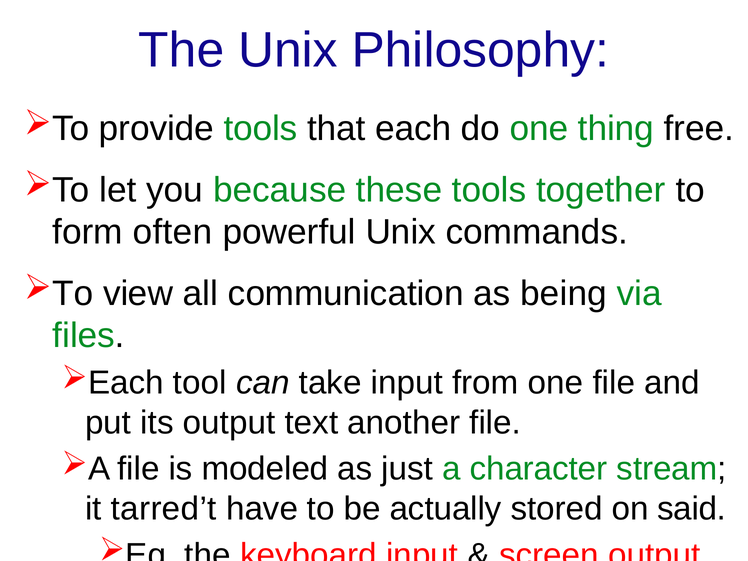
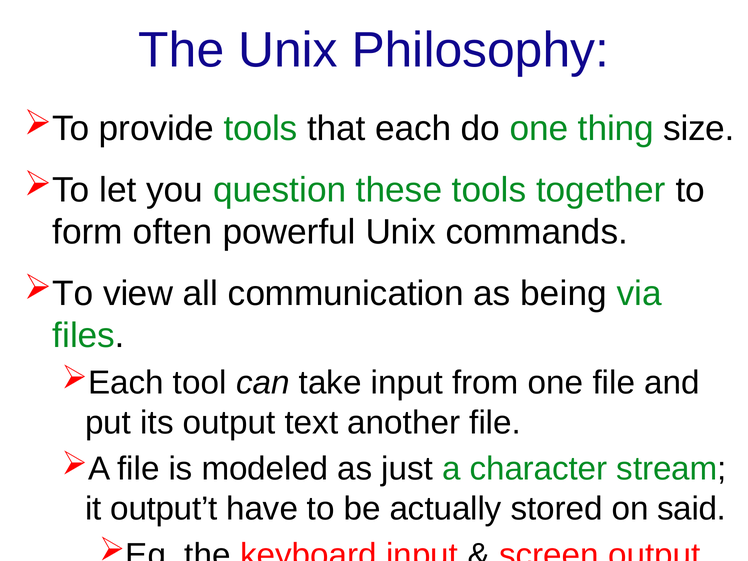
free: free -> size (699, 129)
because: because -> question (280, 190)
tarred’t: tarred’t -> output’t (164, 509)
